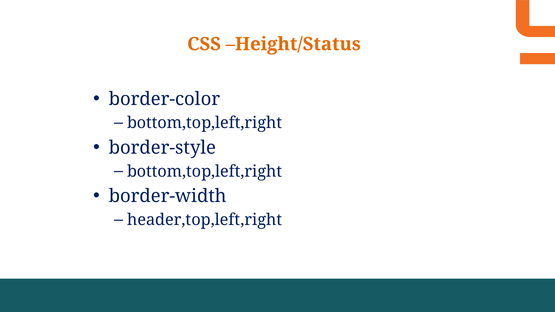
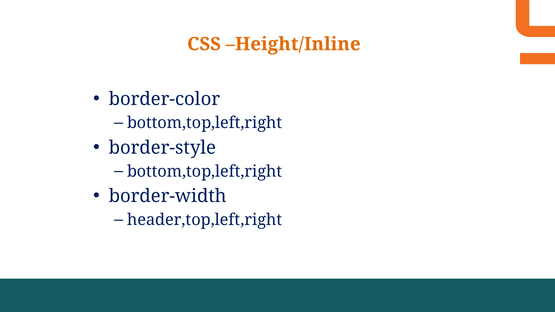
Height/Status: Height/Status -> Height/Inline (293, 44)
